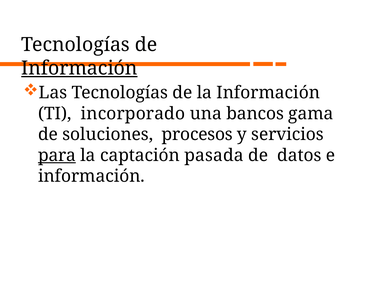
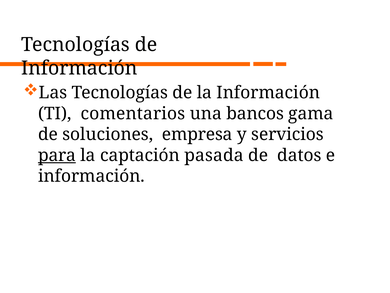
Información underline: present -> none (79, 68)
incorporado: incorporado -> comentarios (133, 113)
procesos: procesos -> empresa (197, 134)
